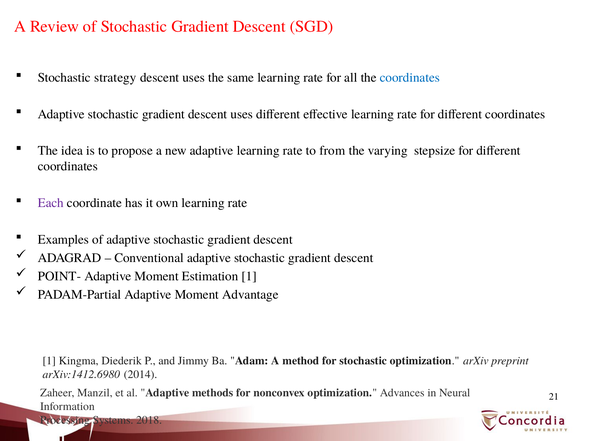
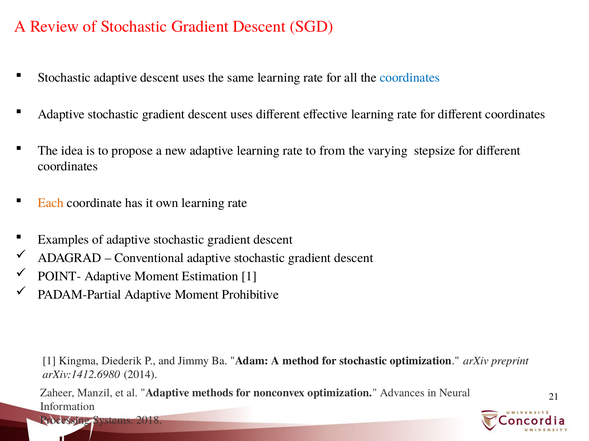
Stochastic strategy: strategy -> adaptive (115, 78)
Each colour: purple -> orange (51, 203)
Advantage: Advantage -> Prohibitive (250, 295)
